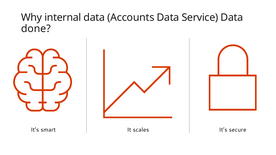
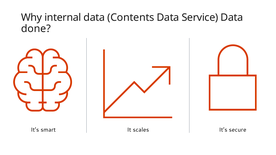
Accounts: Accounts -> Contents (131, 18)
